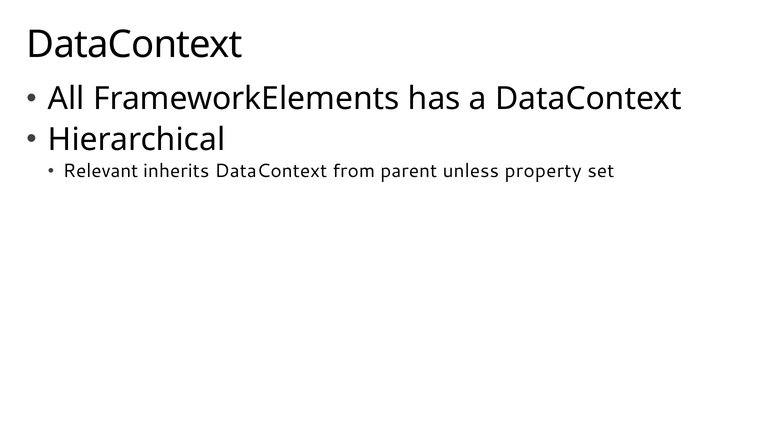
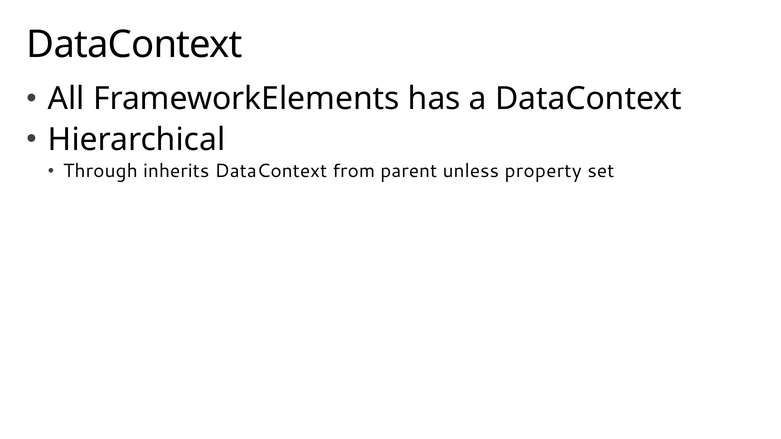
Relevant: Relevant -> Through (100, 171)
